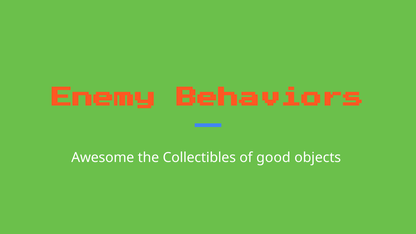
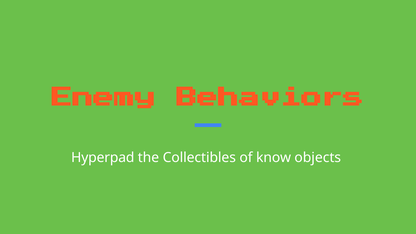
Awesome: Awesome -> Hyperpad (103, 157)
good: good -> know (274, 157)
